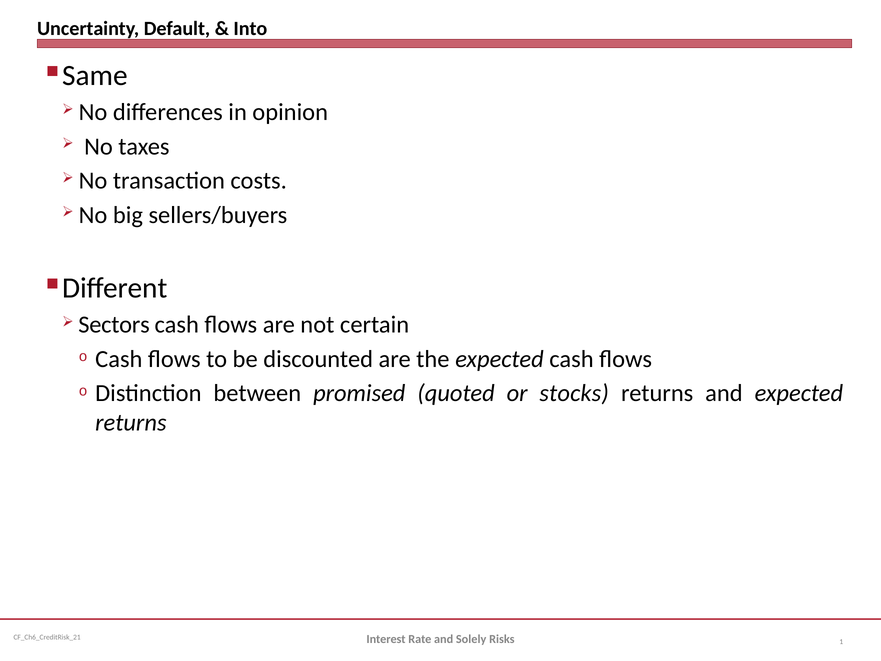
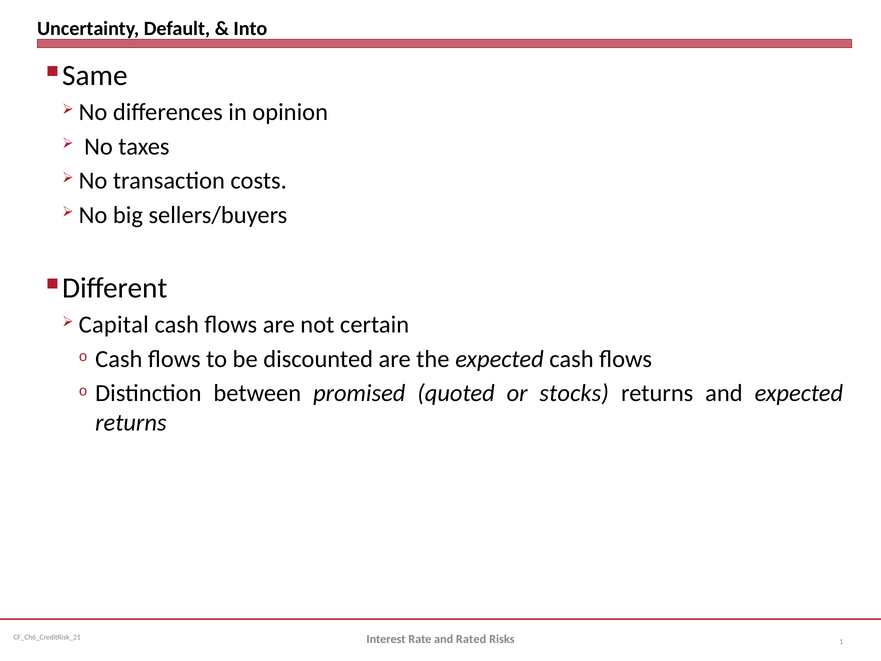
Sectors: Sectors -> Capital (114, 325)
Solely: Solely -> Rated (471, 639)
